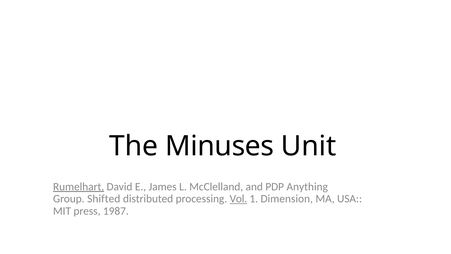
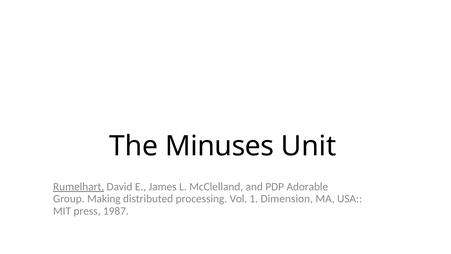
Anything: Anything -> Adorable (307, 186)
Shifted: Shifted -> Making (104, 199)
Vol underline: present -> none (238, 199)
